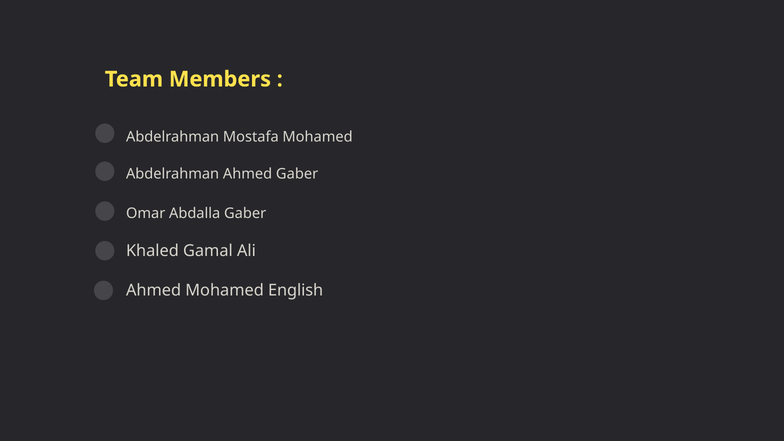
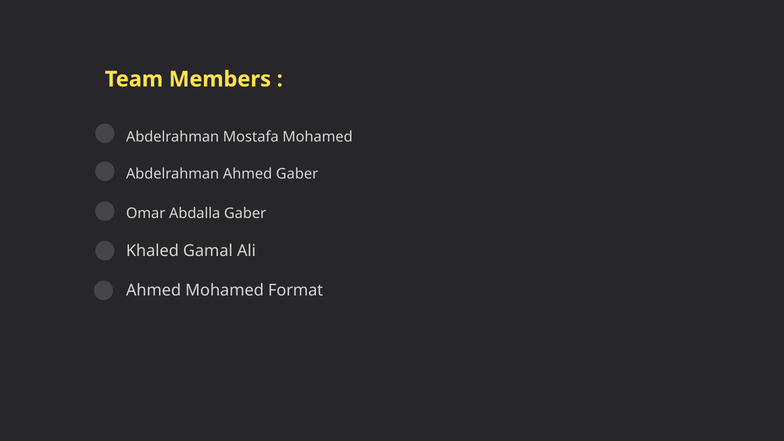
English: English -> Format (296, 290)
